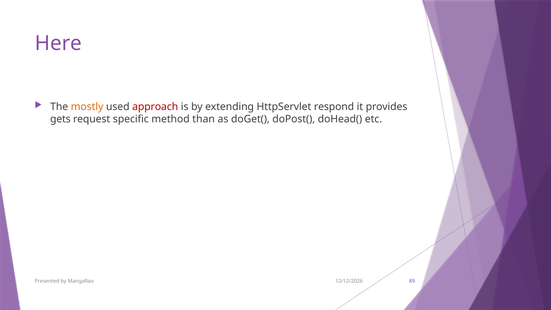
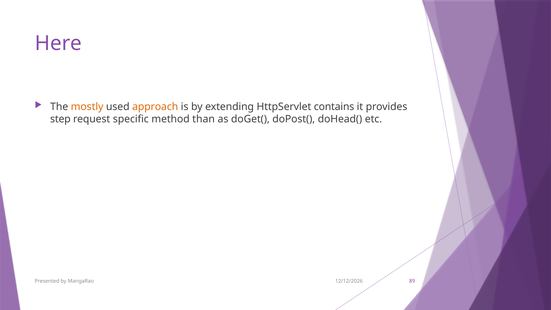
approach colour: red -> orange (155, 107)
respond: respond -> contains (334, 107)
gets: gets -> step (60, 119)
